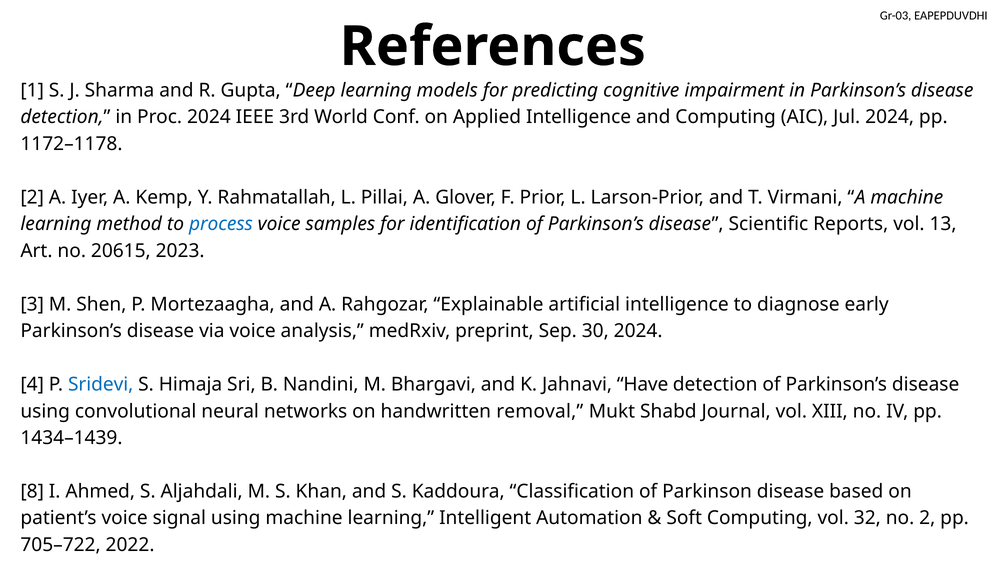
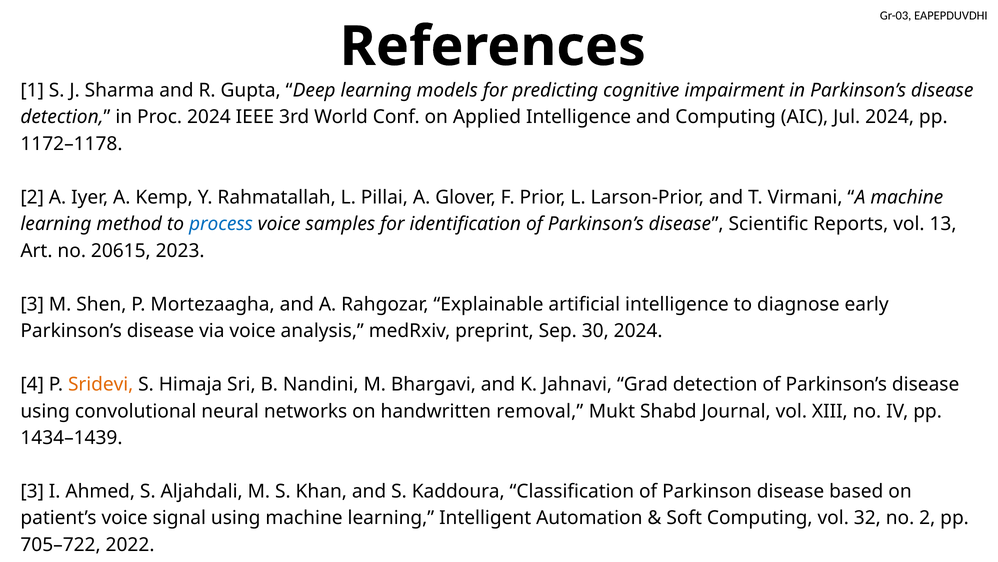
Sridevi colour: blue -> orange (101, 384)
Have: Have -> Grad (642, 384)
8: 8 -> 3 (32, 491)
